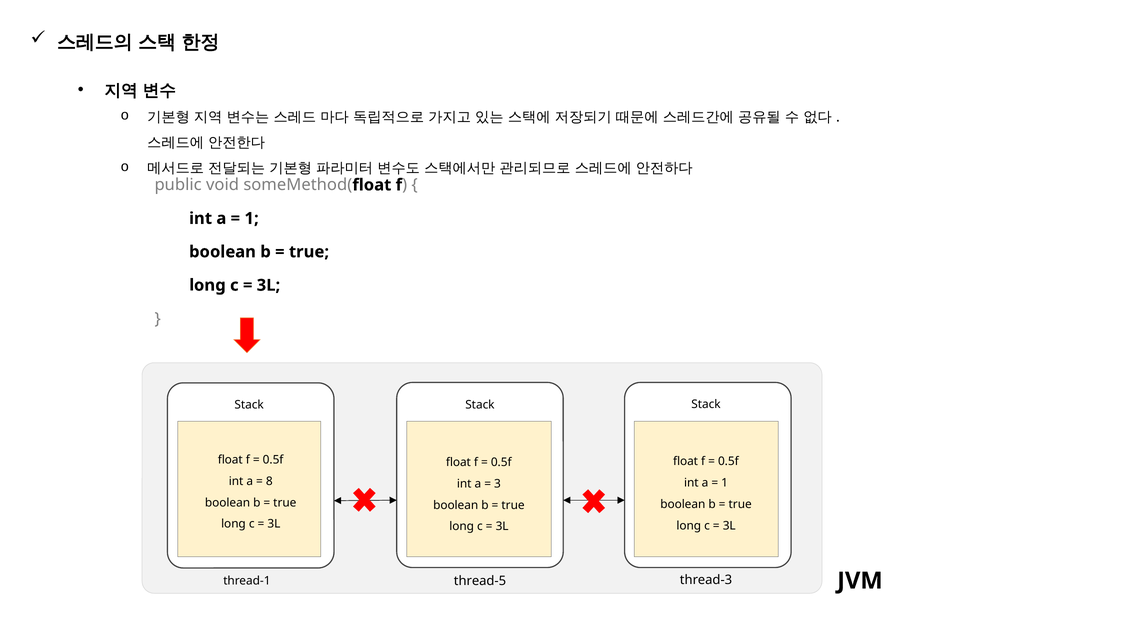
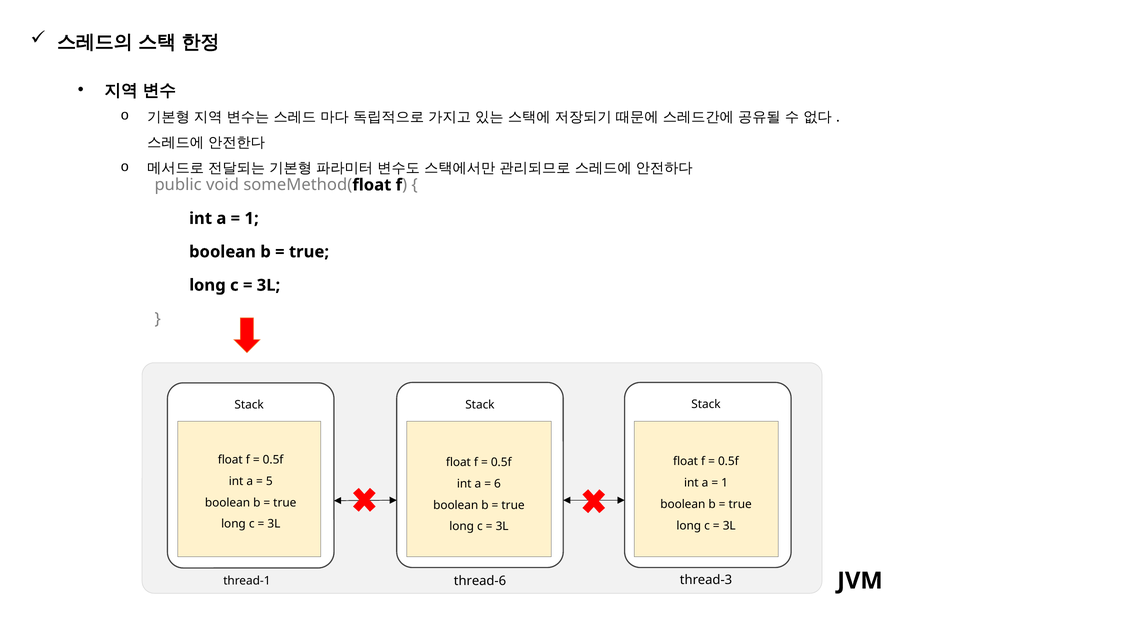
8: 8 -> 5 (269, 481)
3: 3 -> 6 (497, 484)
thread-5: thread-5 -> thread-6 (480, 581)
